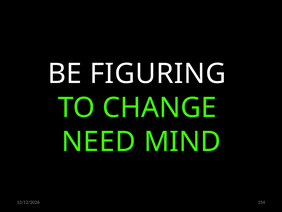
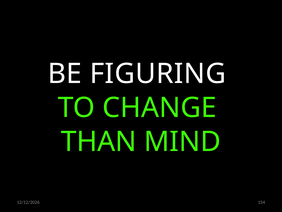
NEED: NEED -> THAN (99, 141)
